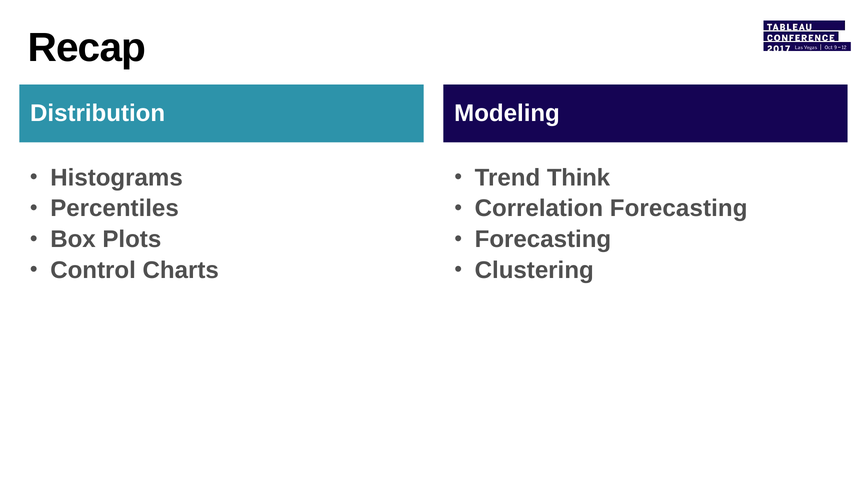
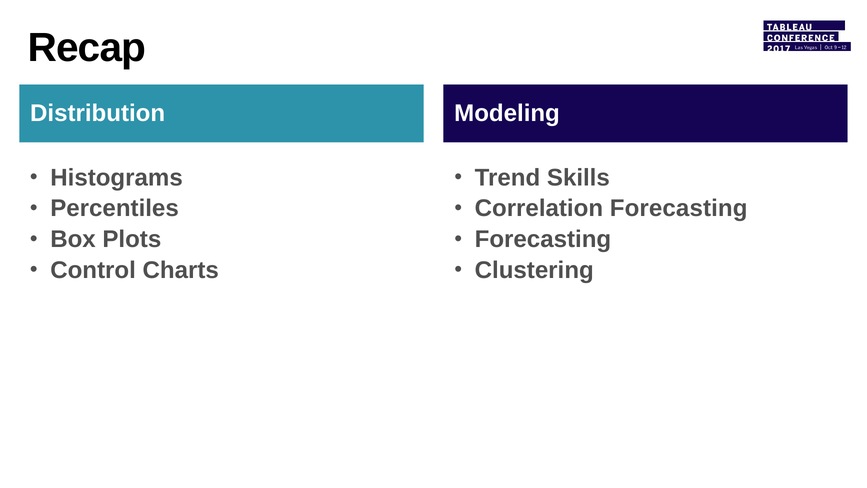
Think: Think -> Skills (578, 178)
